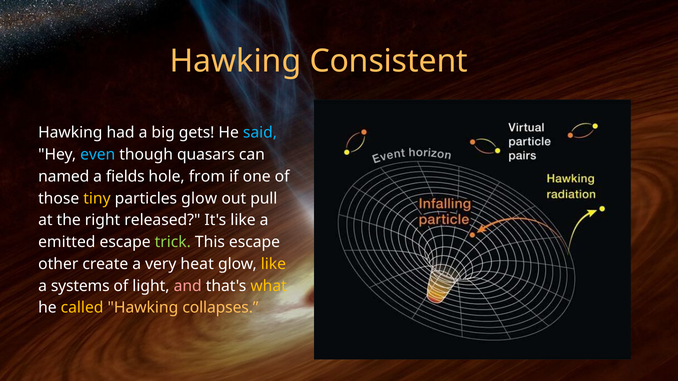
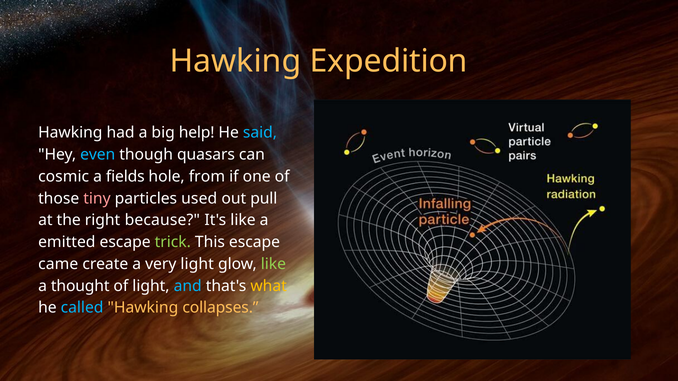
Consistent: Consistent -> Expedition (389, 61)
gets: gets -> help (197, 133)
named: named -> cosmic (64, 177)
tiny colour: yellow -> pink (97, 199)
particles glow: glow -> used (199, 199)
released: released -> because (162, 220)
other: other -> came (58, 264)
very heat: heat -> light (197, 264)
like colour: yellow -> light green (273, 264)
systems: systems -> thought (80, 286)
and colour: pink -> light blue (188, 286)
called colour: yellow -> light blue (82, 308)
